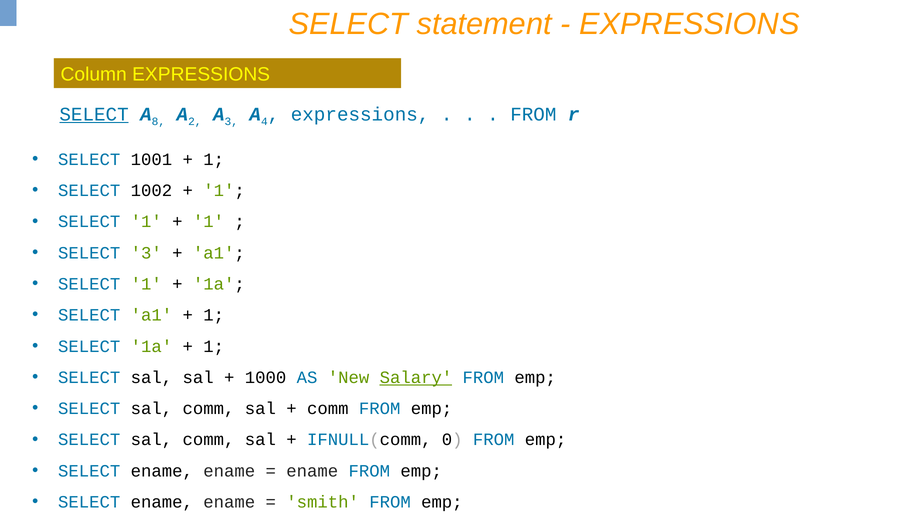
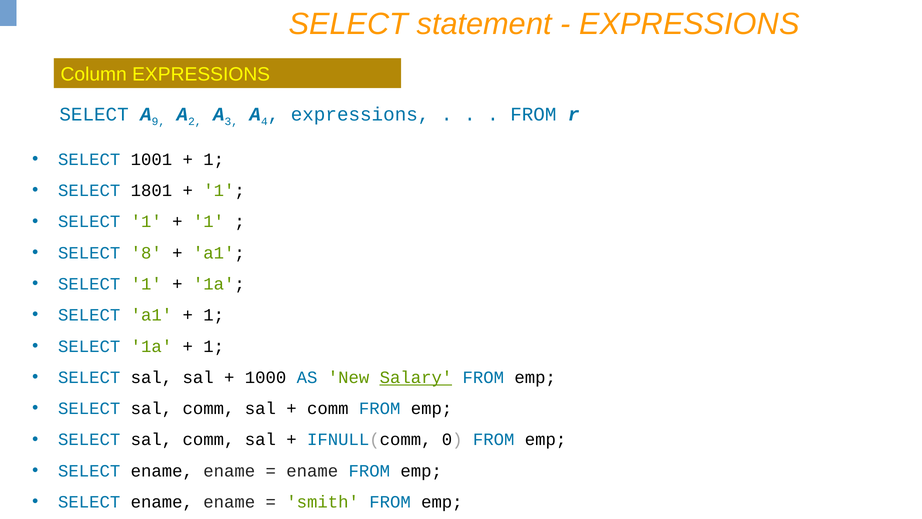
SELECT underline: present -> none (94, 114)
8: 8 -> 9 (158, 122)
1002: 1002 -> 1801 (151, 190)
SELECT 3: 3 -> 8 (146, 253)
